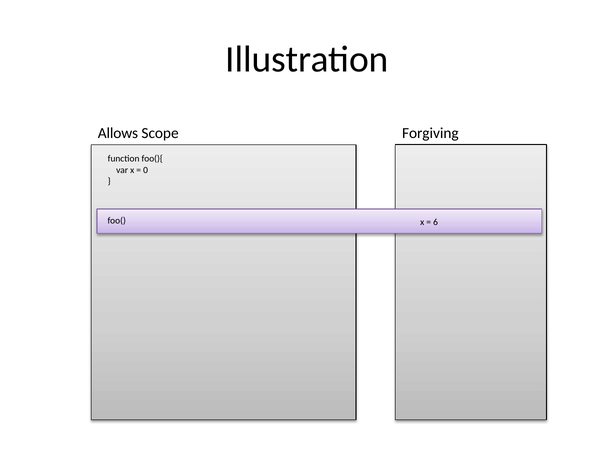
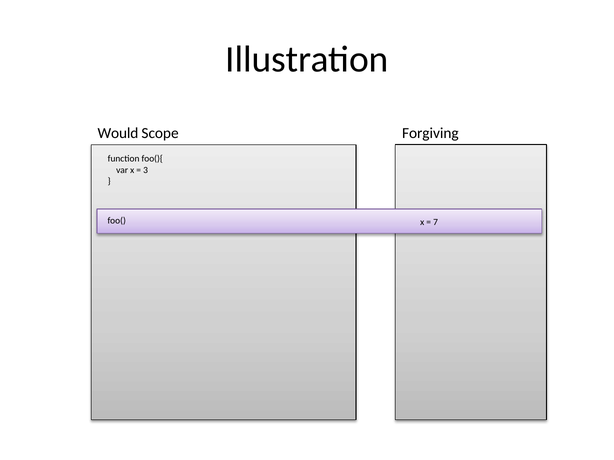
Allows: Allows -> Would (118, 133)
0: 0 -> 3 (146, 170)
6: 6 -> 7 (436, 222)
